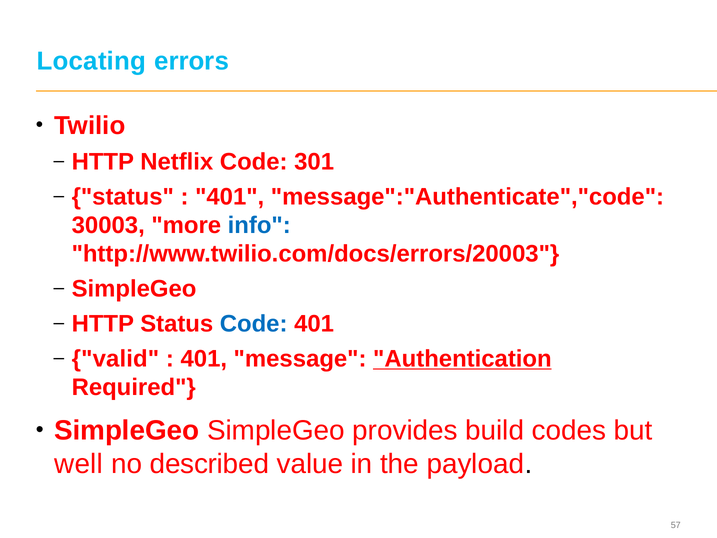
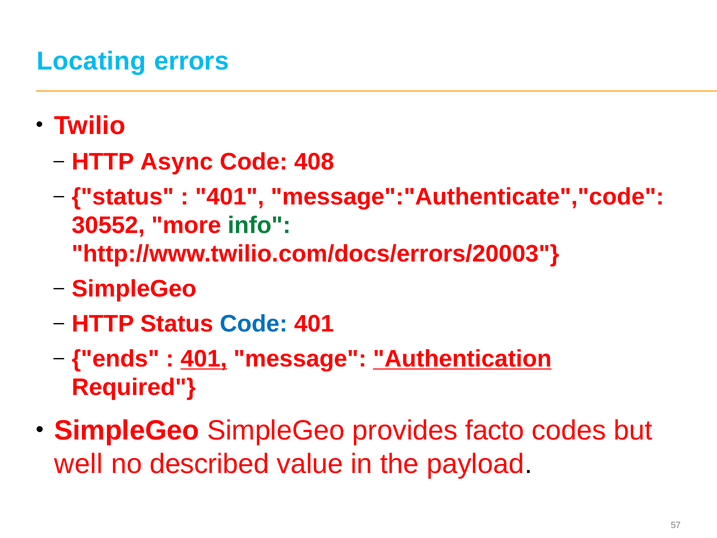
Netflix: Netflix -> Async (177, 162)
301: 301 -> 408 (314, 162)
30003: 30003 -> 30552 (108, 225)
info colour: blue -> green (259, 225)
valid: valid -> ends (116, 359)
401 underline: none -> present (204, 359)
build: build -> facto (495, 430)
